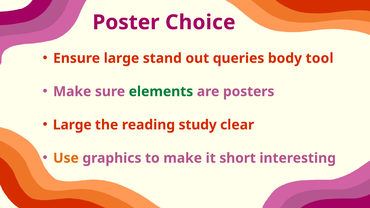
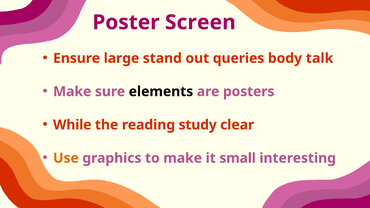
Choice: Choice -> Screen (200, 22)
tool: tool -> talk (320, 58)
elements colour: green -> black (161, 92)
Large: Large -> While (72, 125)
short: short -> small (238, 158)
